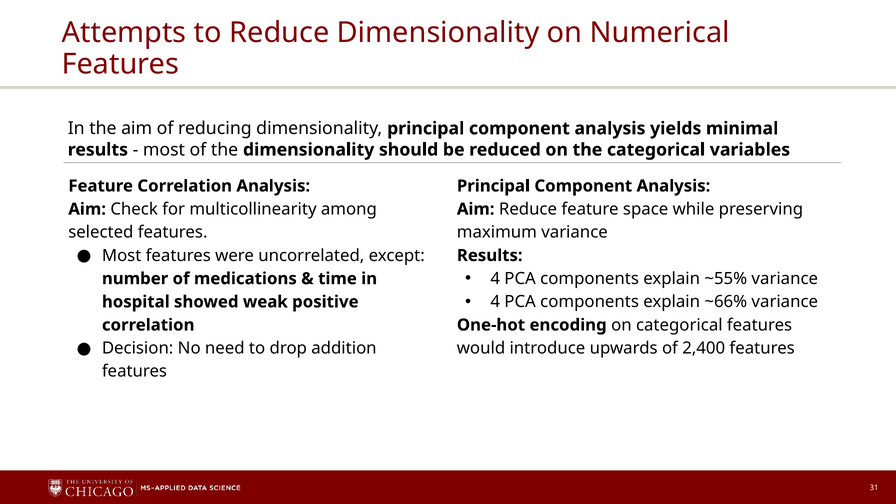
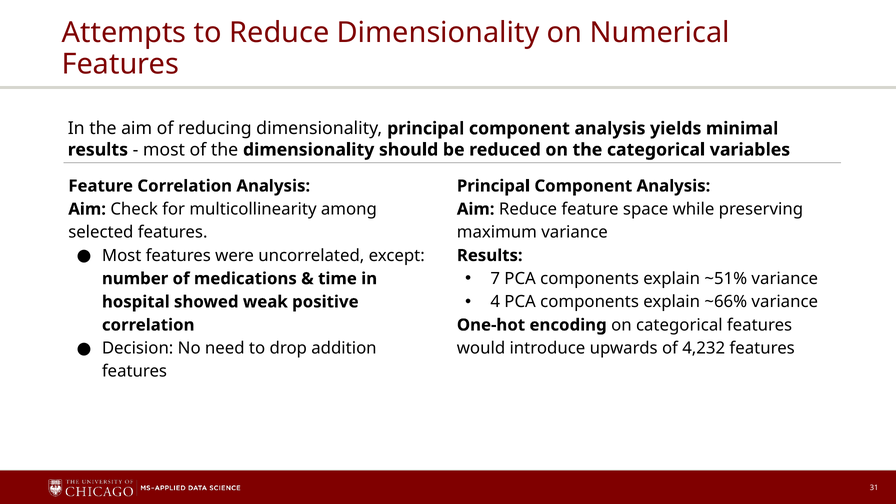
4: 4 -> 7 (495, 279)
~55%: ~55% -> ~51% (726, 279)
2,400: 2,400 -> 4,232 (704, 348)
